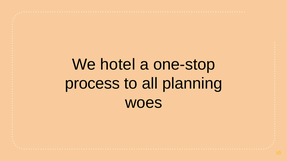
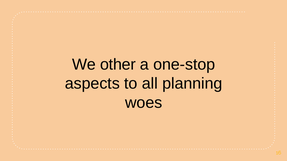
hotel: hotel -> other (118, 65)
process: process -> aspects (92, 84)
